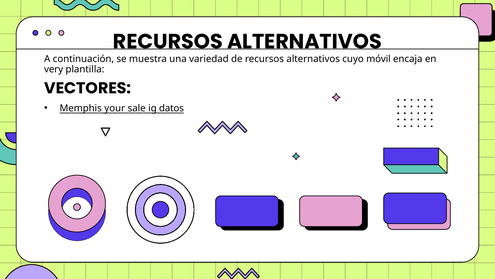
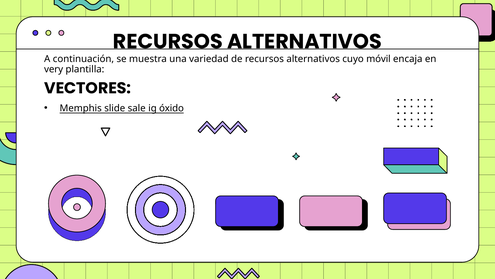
your: your -> slide (115, 108)
datos: datos -> óxido (171, 108)
